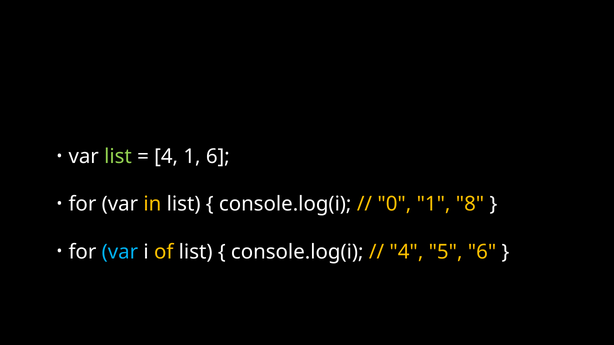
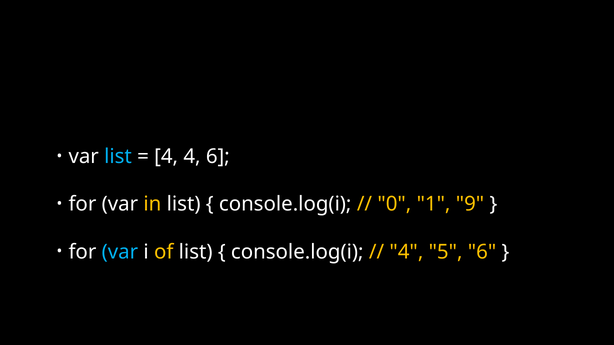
list colour: light green -> light blue (118, 157)
4 1: 1 -> 4 (192, 157)
8: 8 -> 9 (470, 204)
